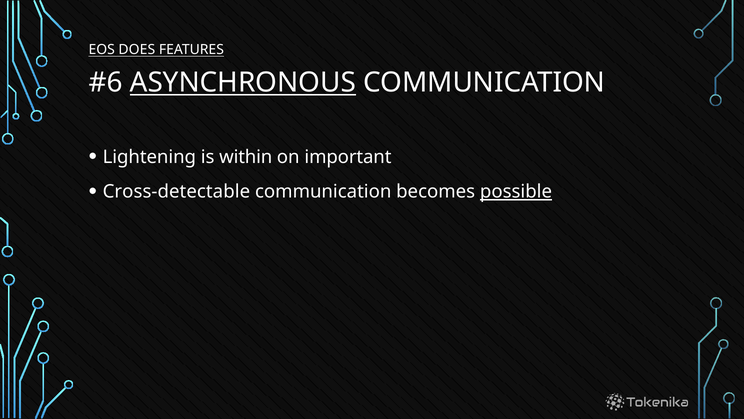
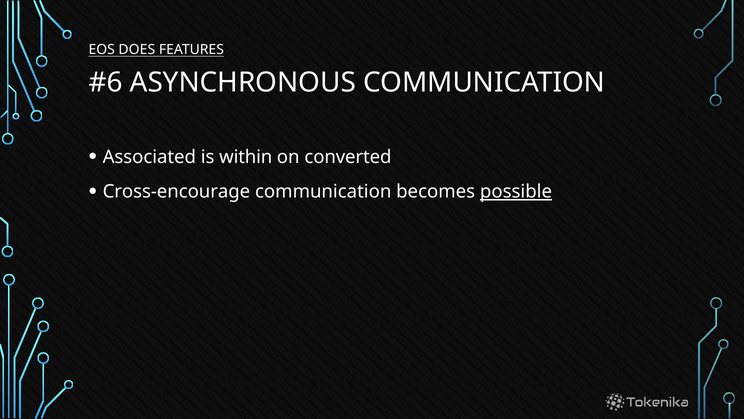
ASYNCHRONOUS underline: present -> none (243, 83)
Lightening: Lightening -> Associated (149, 157)
important: important -> converted (348, 157)
Cross-detectable: Cross-detectable -> Cross-encourage (176, 192)
